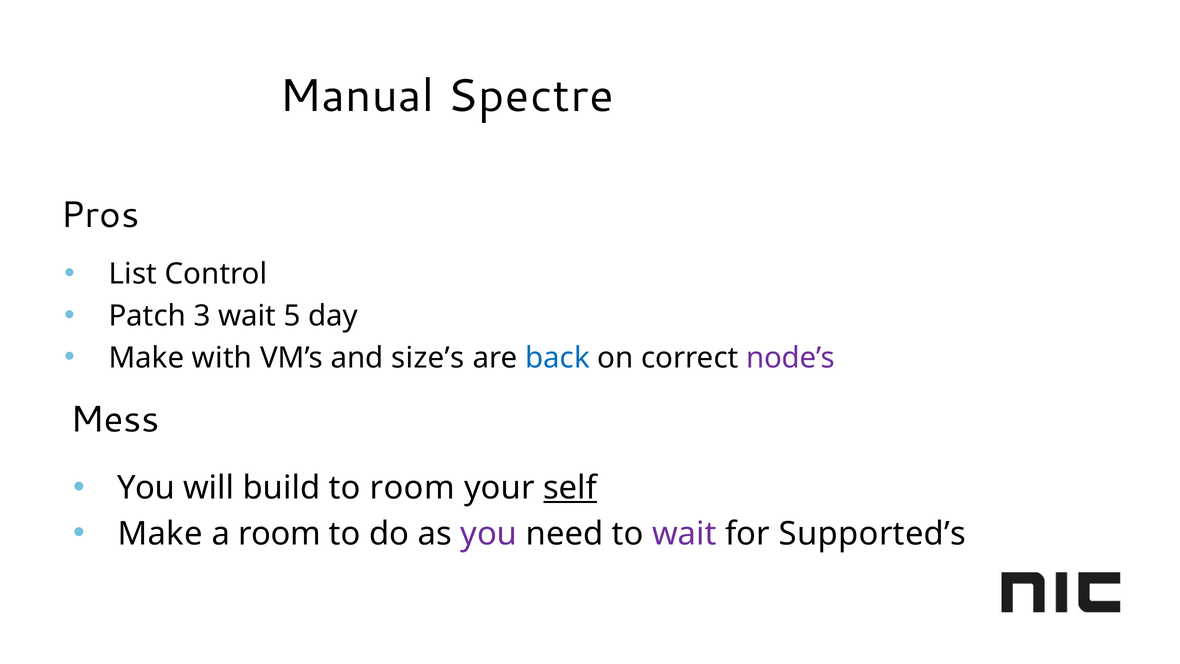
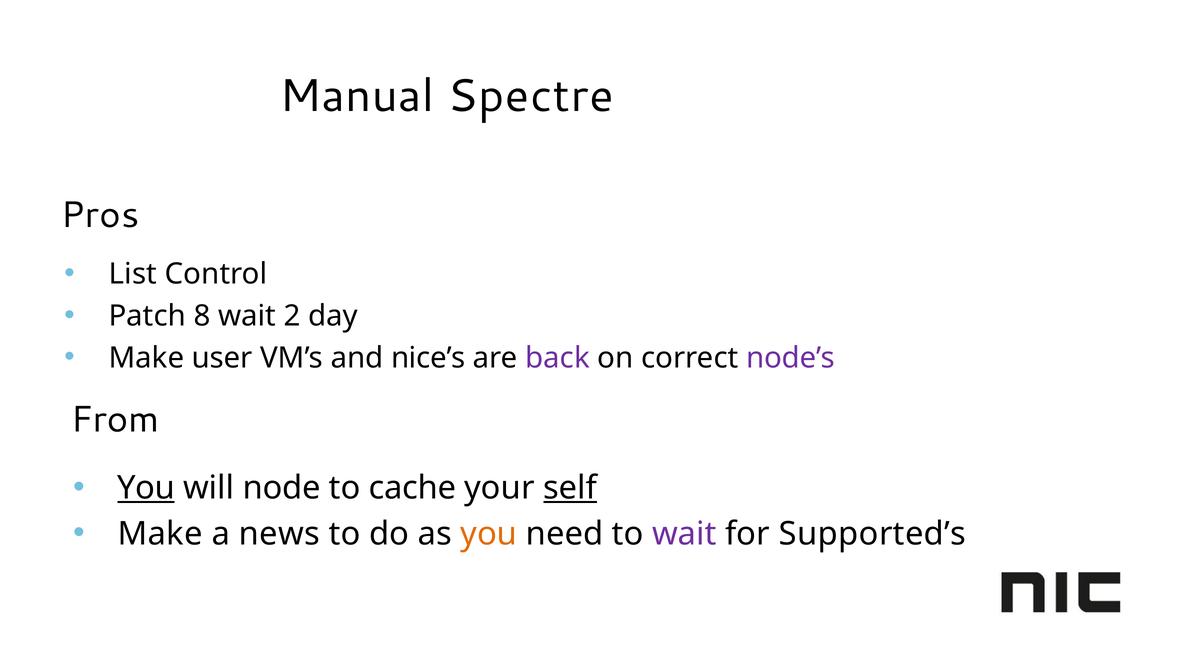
3: 3 -> 8 (202, 316)
5: 5 -> 2 (292, 316)
with: with -> user (222, 358)
size’s: size’s -> nice’s (428, 358)
back colour: blue -> purple (558, 358)
Mess: Mess -> From (115, 420)
You underline: none -> present (146, 488)
build: build -> node (282, 488)
to room: room -> cache (413, 488)
a room: room -> news (279, 534)
you colour: purple -> orange (489, 534)
